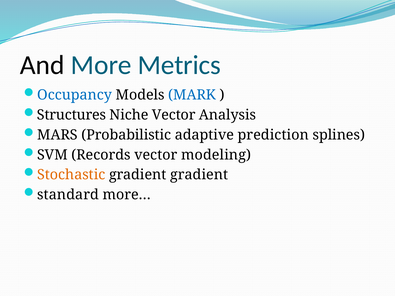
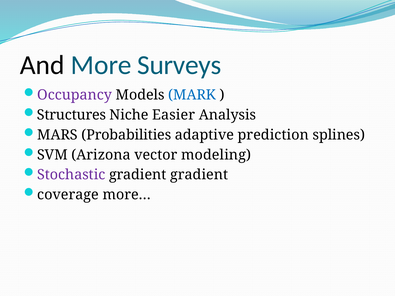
Metrics: Metrics -> Surveys (179, 65)
Occupancy colour: blue -> purple (75, 95)
Niche Vector: Vector -> Easier (174, 115)
Probabilistic: Probabilistic -> Probabilities (126, 135)
Records: Records -> Arizona (101, 155)
Stochastic colour: orange -> purple (71, 175)
standard: standard -> coverage (68, 195)
